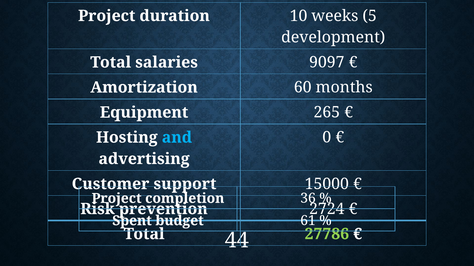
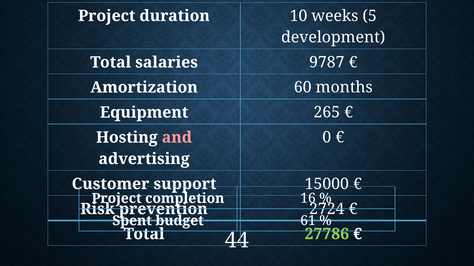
9097: 9097 -> 9787 (327, 62)
and colour: light blue -> pink (177, 138)
36: 36 -> 16 (308, 199)
